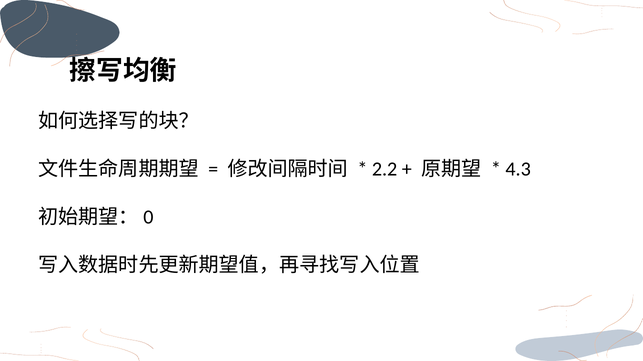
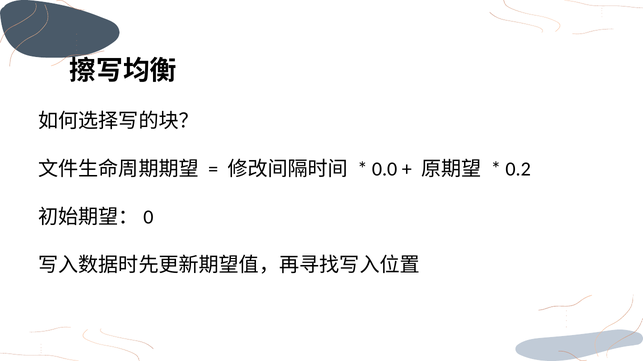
2.2: 2.2 -> 0.0 (385, 169)
4.3: 4.3 -> 0.2 (518, 169)
